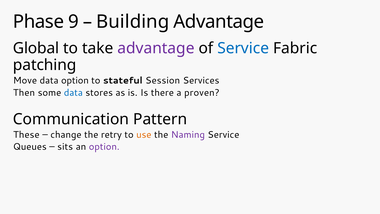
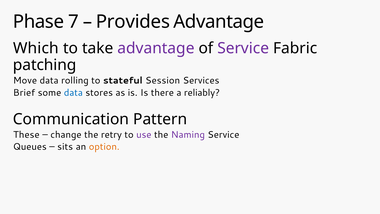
9: 9 -> 7 (73, 22)
Building: Building -> Provides (133, 22)
Global: Global -> Which (36, 48)
Service colour: blue -> purple (243, 48)
data option: option -> rolling (75, 80)
Then: Then -> Brief (24, 93)
proven: proven -> reliably (202, 93)
use colour: orange -> purple (144, 135)
option colour: purple -> orange (104, 147)
